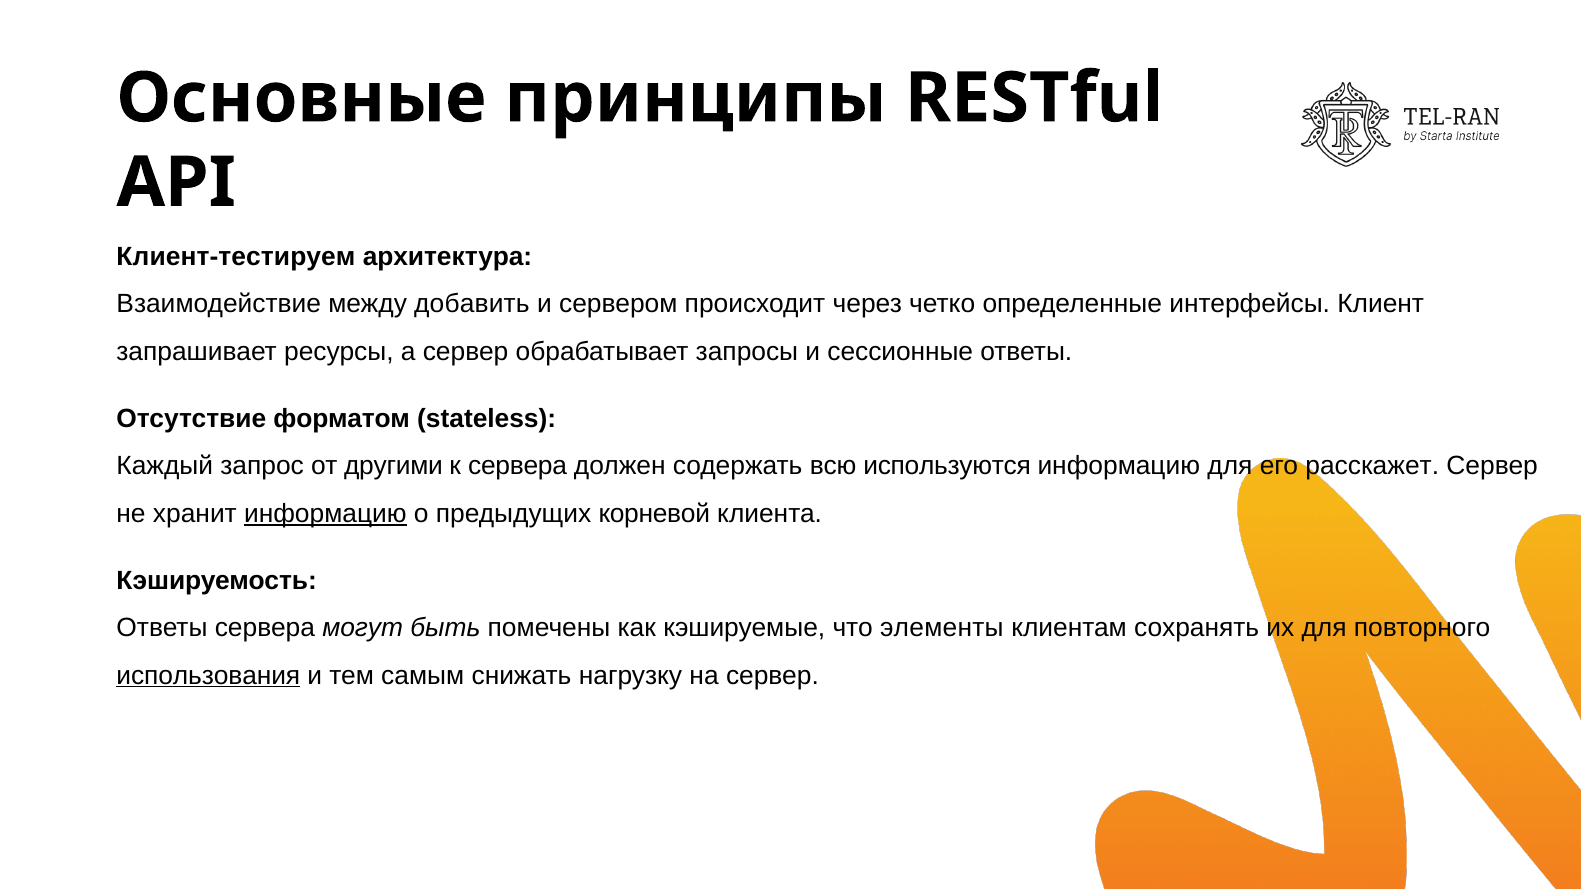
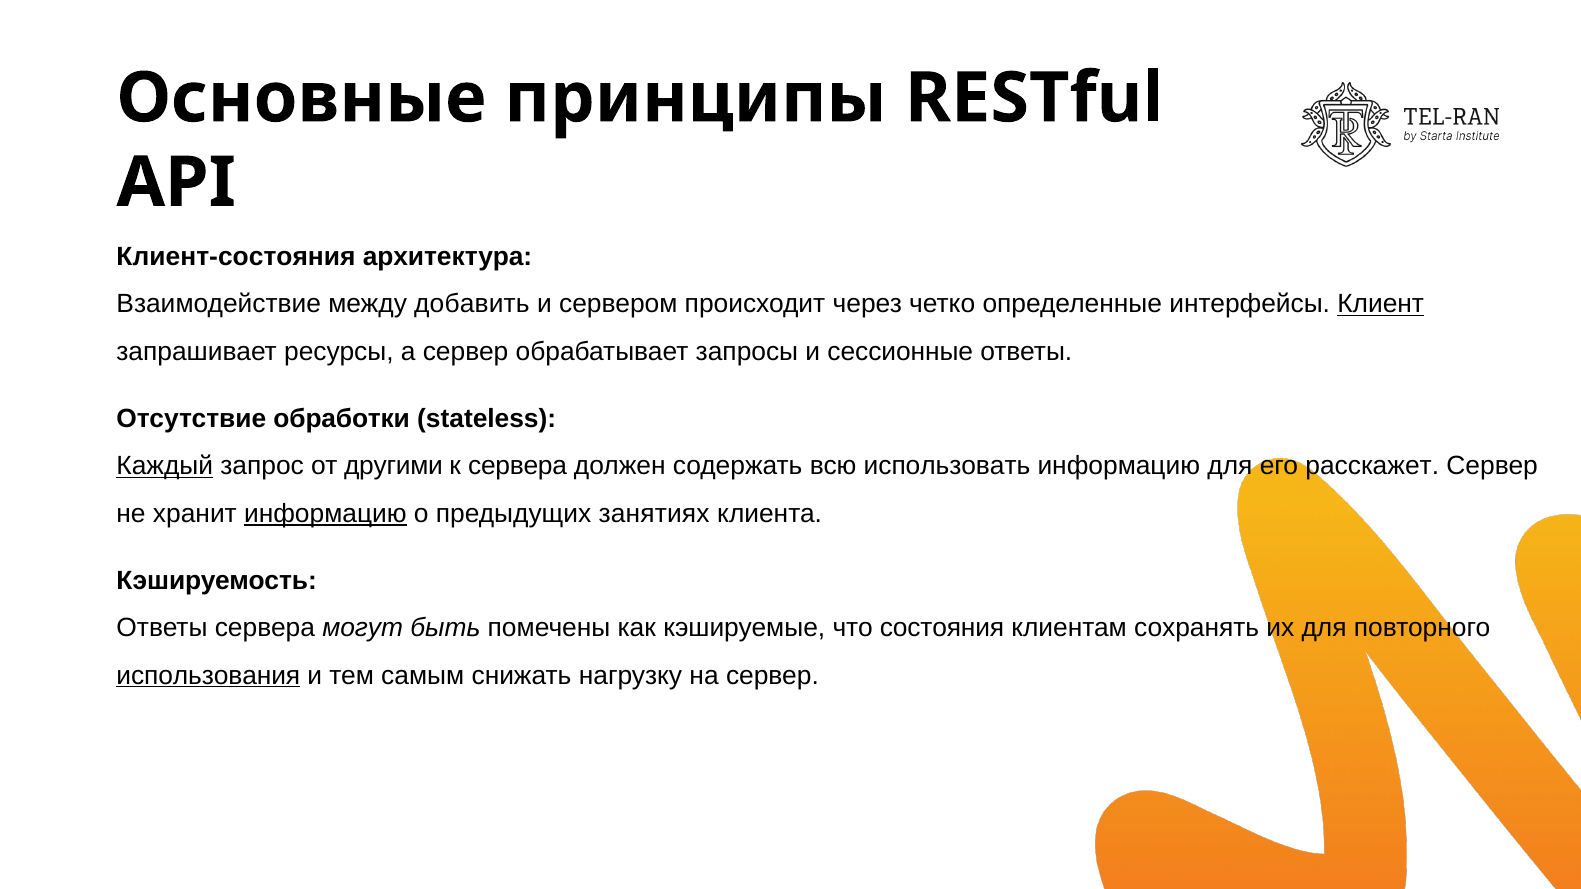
Клиент-тестируем: Клиент-тестируем -> Клиент-состояния (236, 257)
Клиент underline: none -> present (1381, 304)
форматом: форматом -> обработки (342, 419)
Каждый underline: none -> present (165, 466)
используются: используются -> использовать (947, 466)
корневой: корневой -> занятиях (654, 514)
элементы: элементы -> состояния (942, 628)
